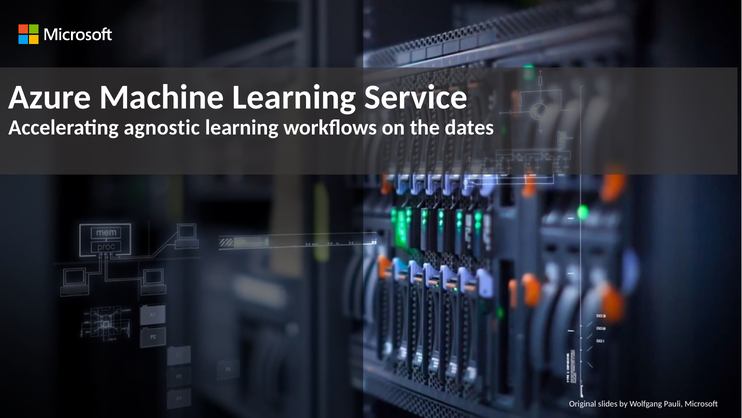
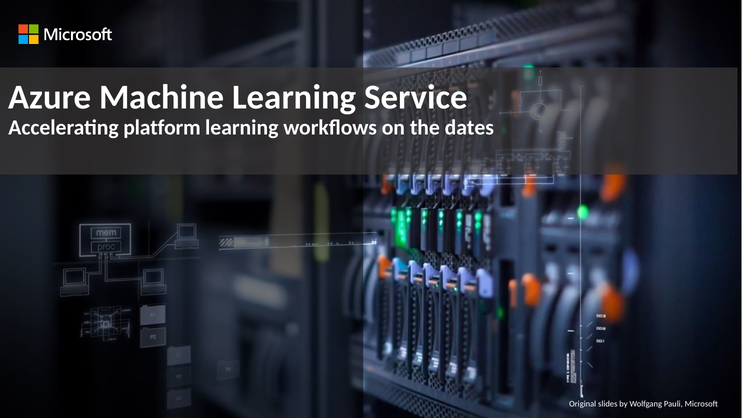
agnostic: agnostic -> platform (162, 128)
